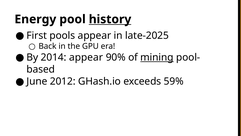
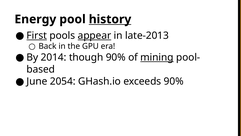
First underline: none -> present (37, 35)
appear underline: none -> present (94, 35)
late-2025: late-2025 -> late-2013 (147, 35)
2014 appear: appear -> though (86, 57)
2012: 2012 -> 2054 (63, 81)
exceeds 59%: 59% -> 90% (174, 81)
